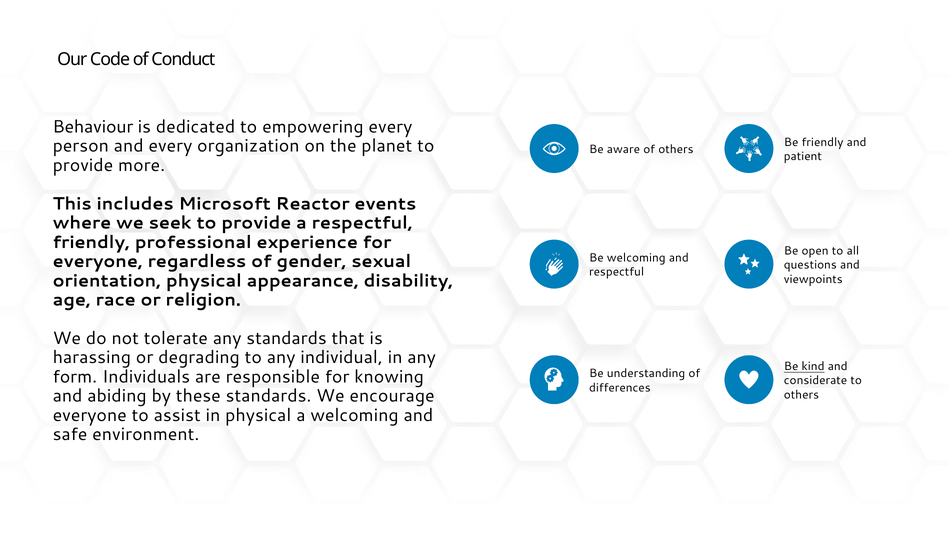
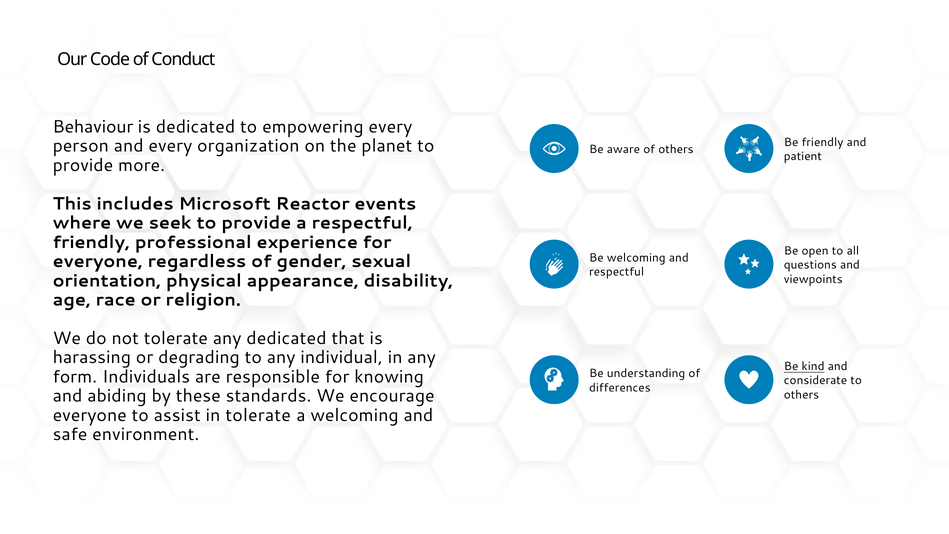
any standards: standards -> dedicated (286, 338)
in physical: physical -> tolerate (258, 415)
